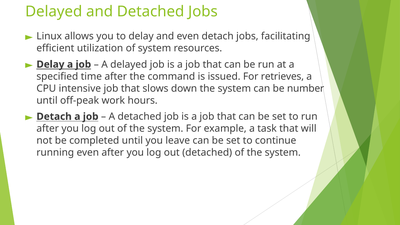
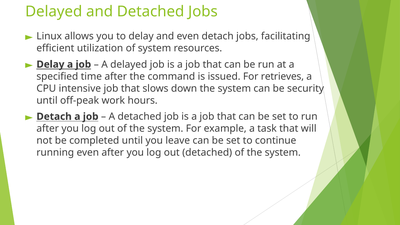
number: number -> security (306, 88)
